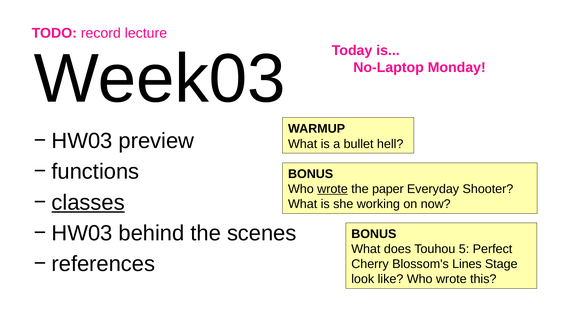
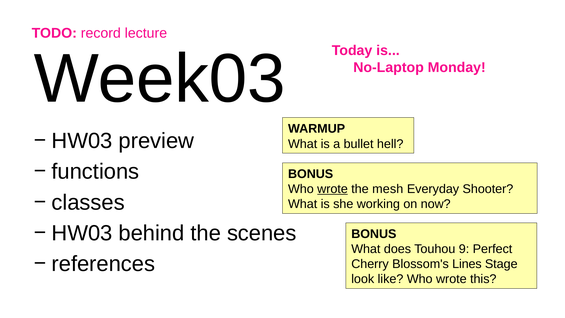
paper: paper -> mesh (388, 189)
classes underline: present -> none (88, 202)
5: 5 -> 9 (464, 249)
